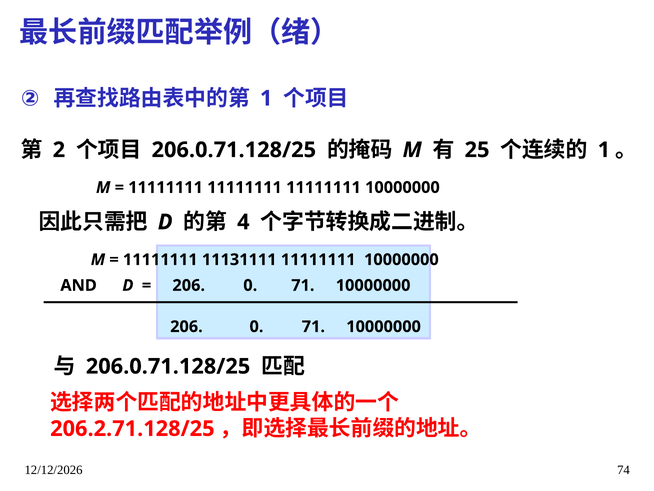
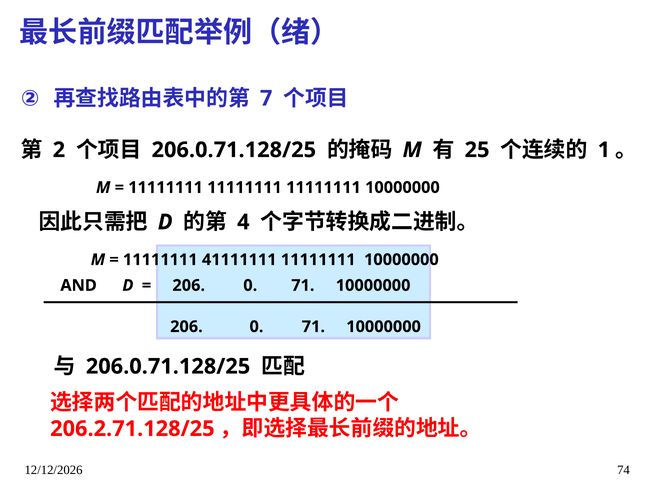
1: 1 -> 7 (266, 98)
11131111: 11131111 -> 41111111 (239, 259)
